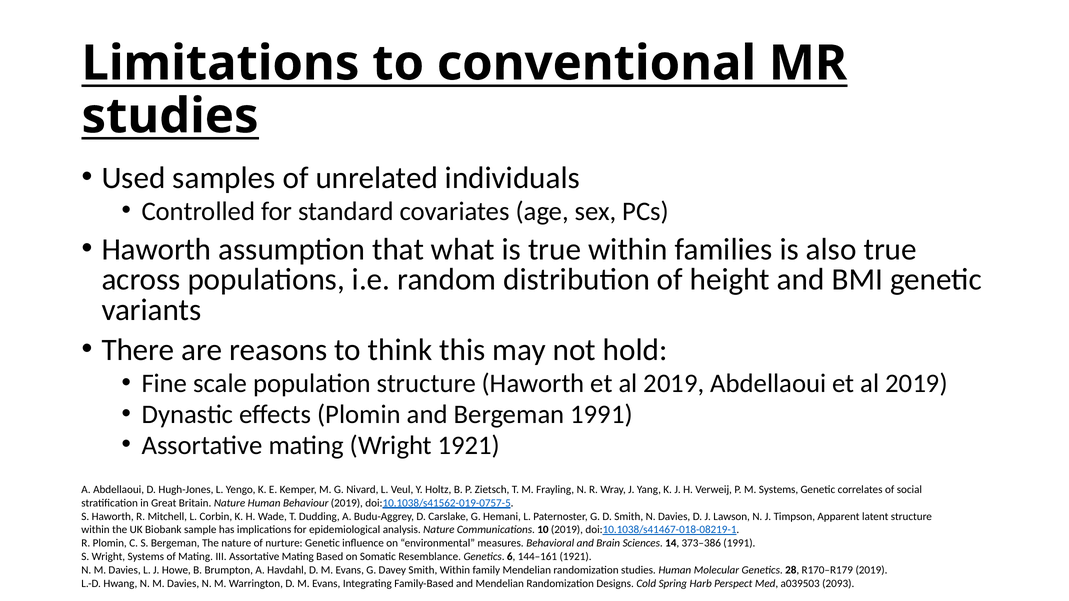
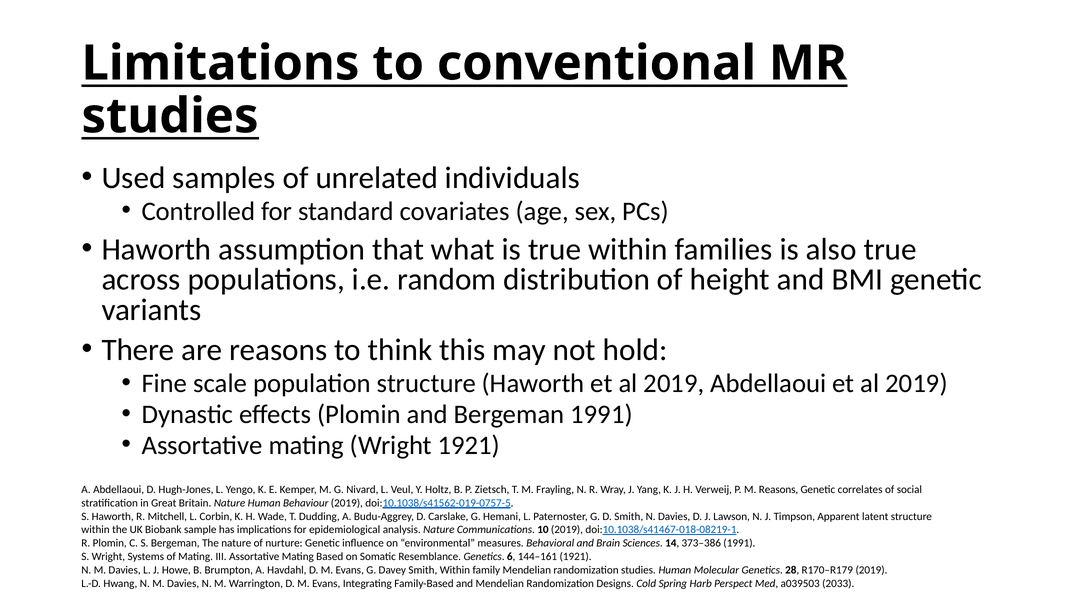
M Systems: Systems -> Reasons (779, 490)
2093: 2093 -> 2033 (838, 584)
